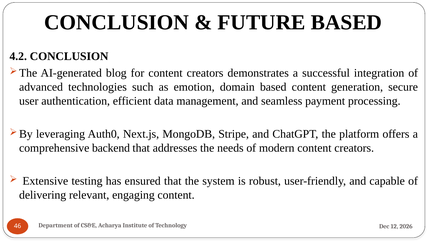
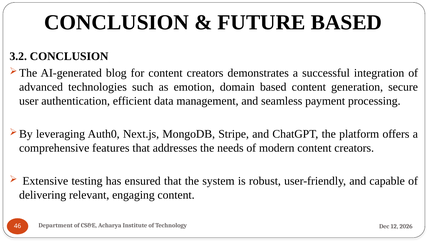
4.2: 4.2 -> 3.2 (18, 56)
backend: backend -> features (111, 148)
